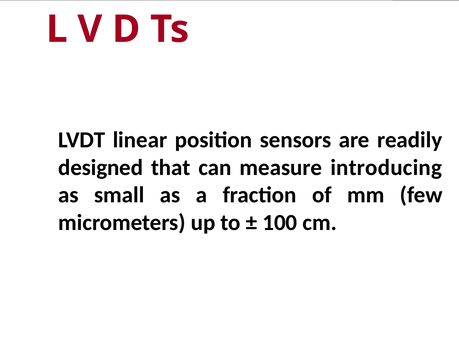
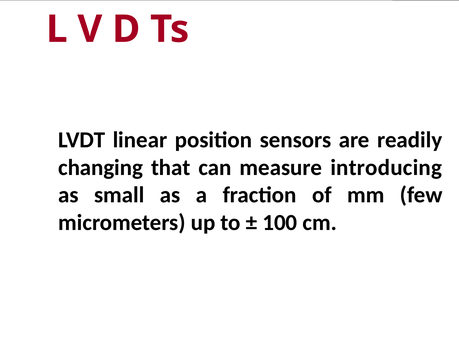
designed: designed -> changing (101, 168)
